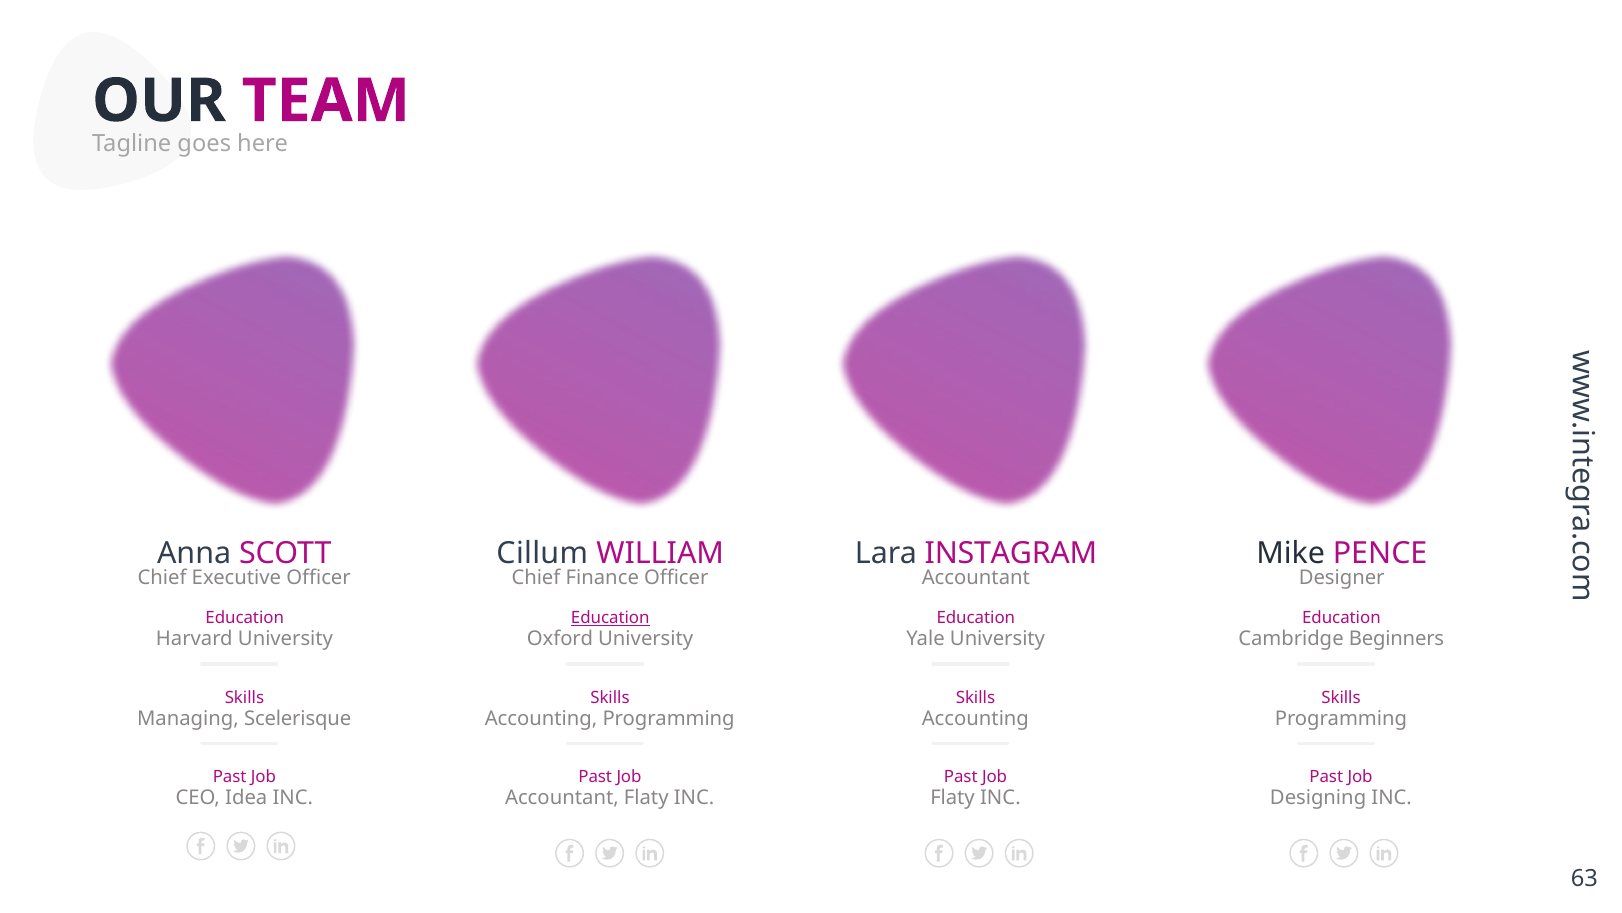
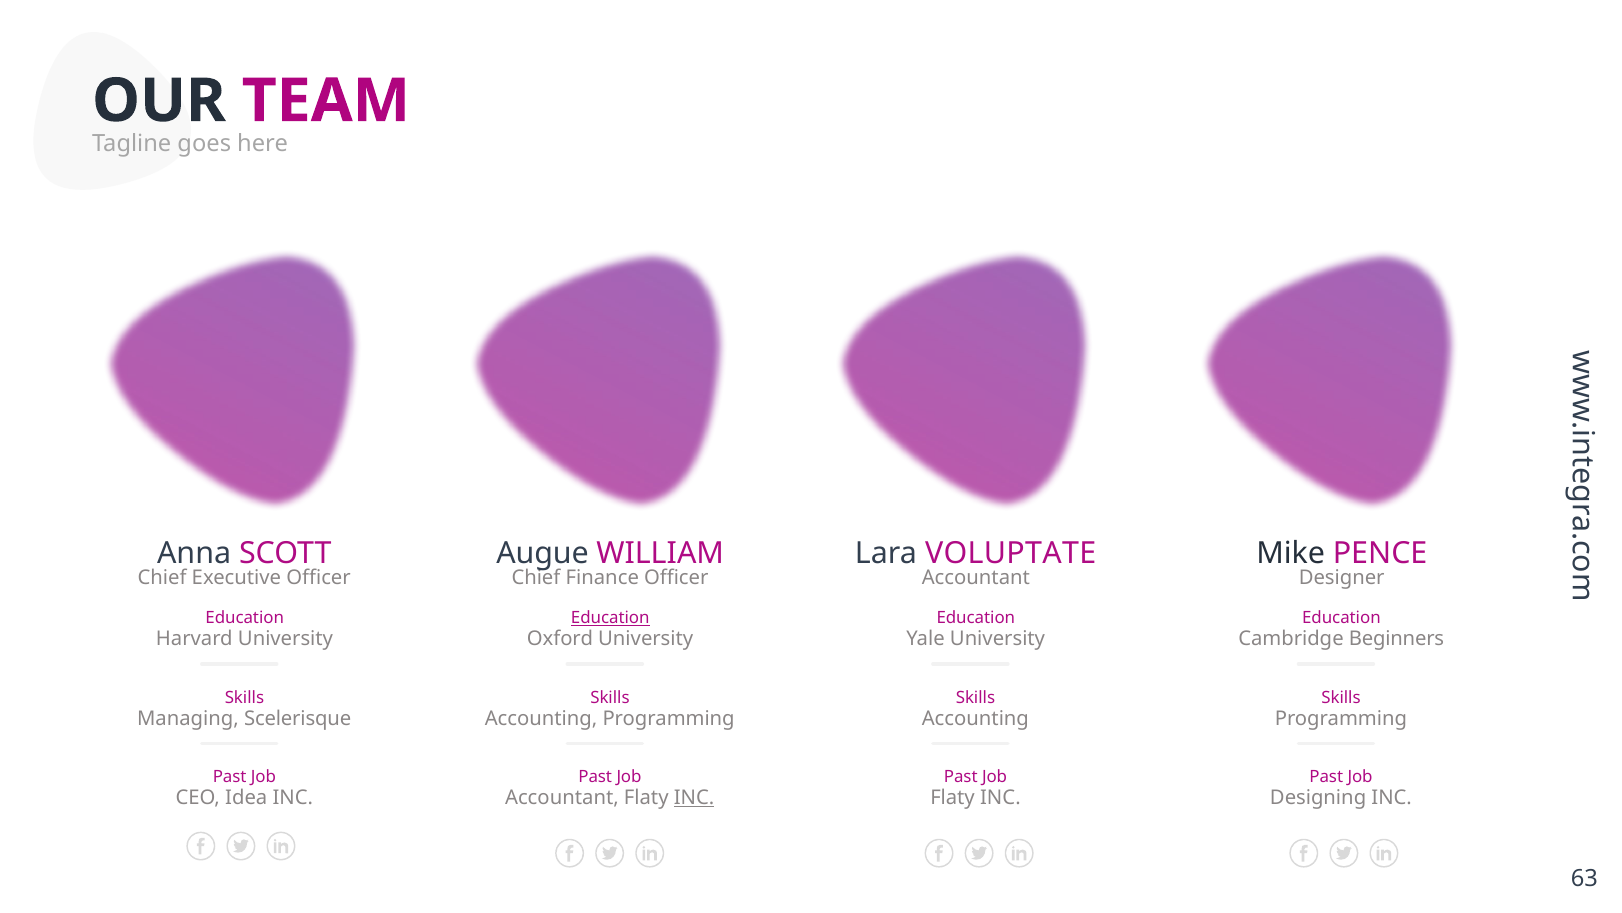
Cillum: Cillum -> Augue (542, 553)
INSTAGRAM: INSTAGRAM -> VOLUPTATE (1011, 553)
INC underline: none -> present (694, 797)
